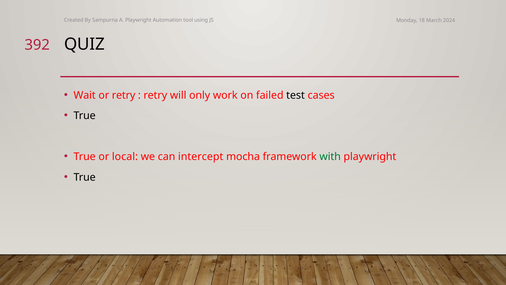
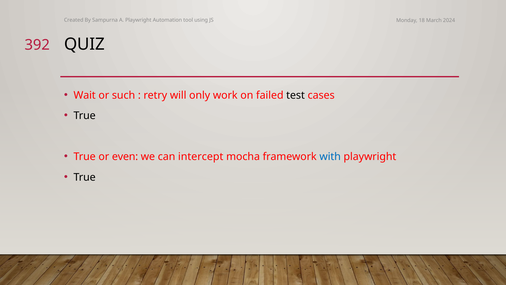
or retry: retry -> such (124, 95)
local: local -> even (125, 157)
with colour: green -> blue (330, 157)
